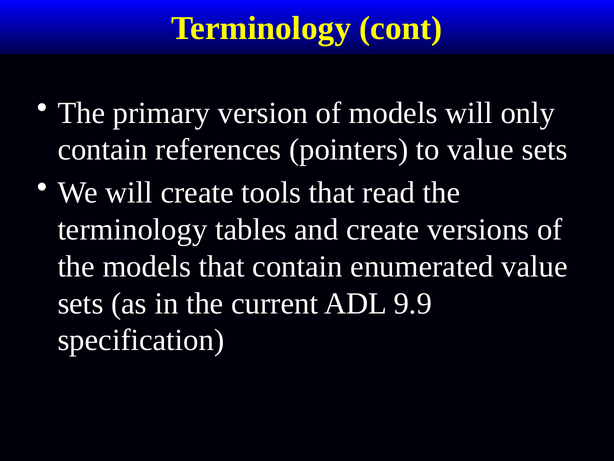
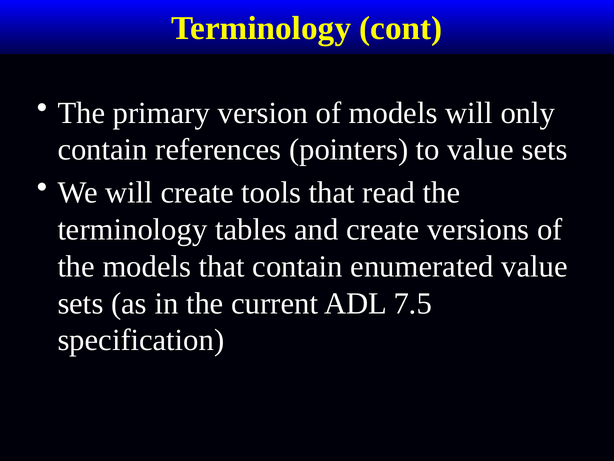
9.9: 9.9 -> 7.5 (413, 303)
